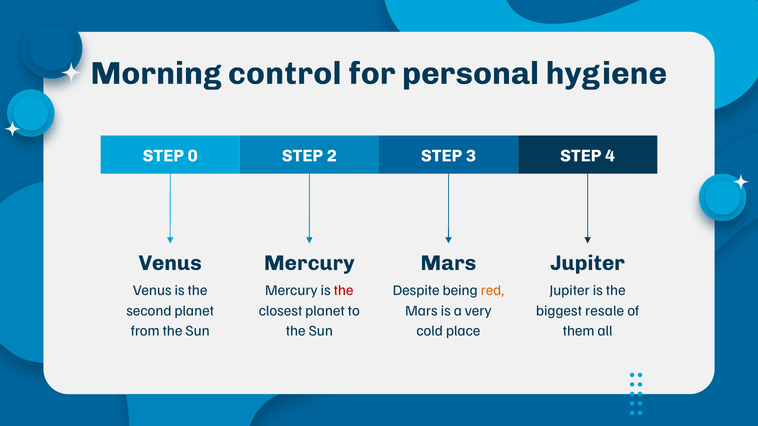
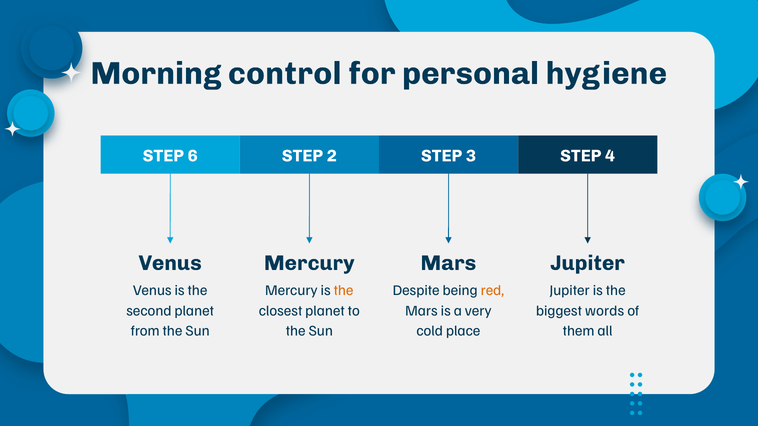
0: 0 -> 6 (193, 156)
the colour: red -> orange (344, 291)
resale: resale -> words (605, 311)
